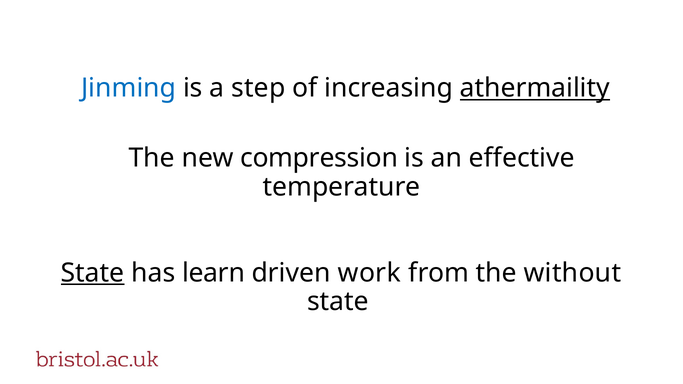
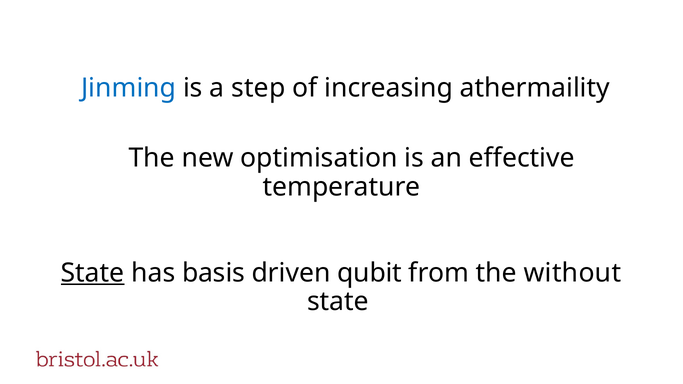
athermaility underline: present -> none (535, 88)
compression: compression -> optimisation (319, 158)
learn: learn -> basis (214, 273)
work: work -> qubit (370, 273)
